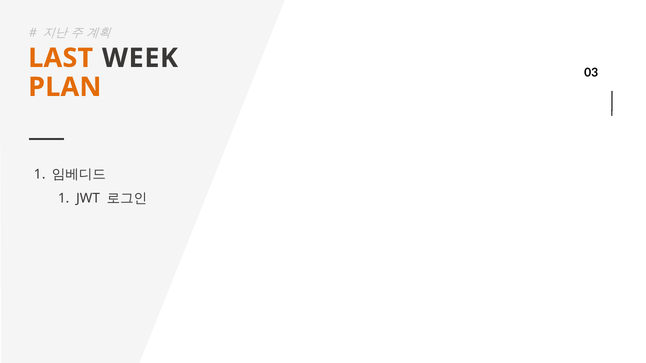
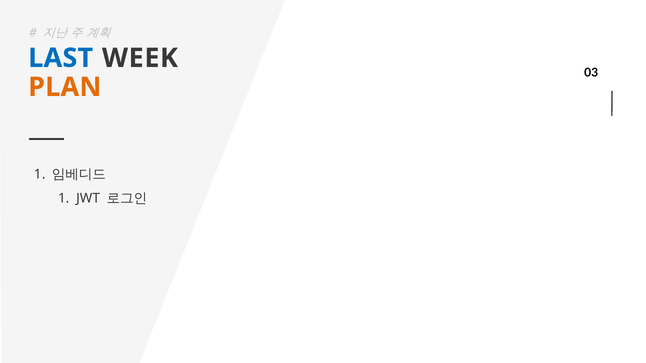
LAST colour: orange -> blue (61, 58)
